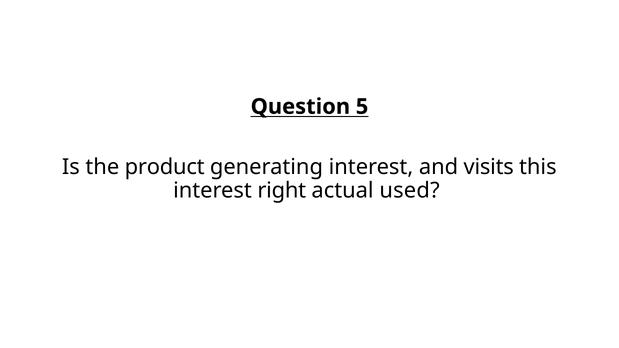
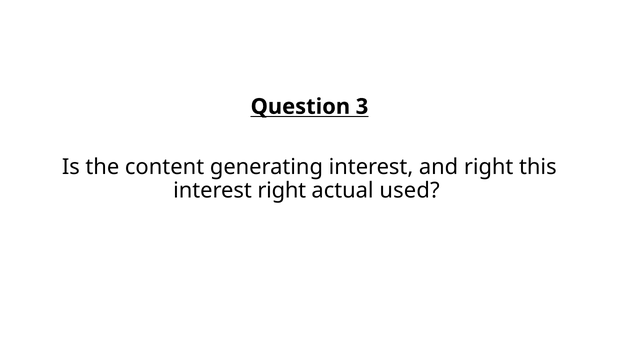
5: 5 -> 3 (362, 107)
product: product -> content (165, 167)
and visits: visits -> right (489, 167)
